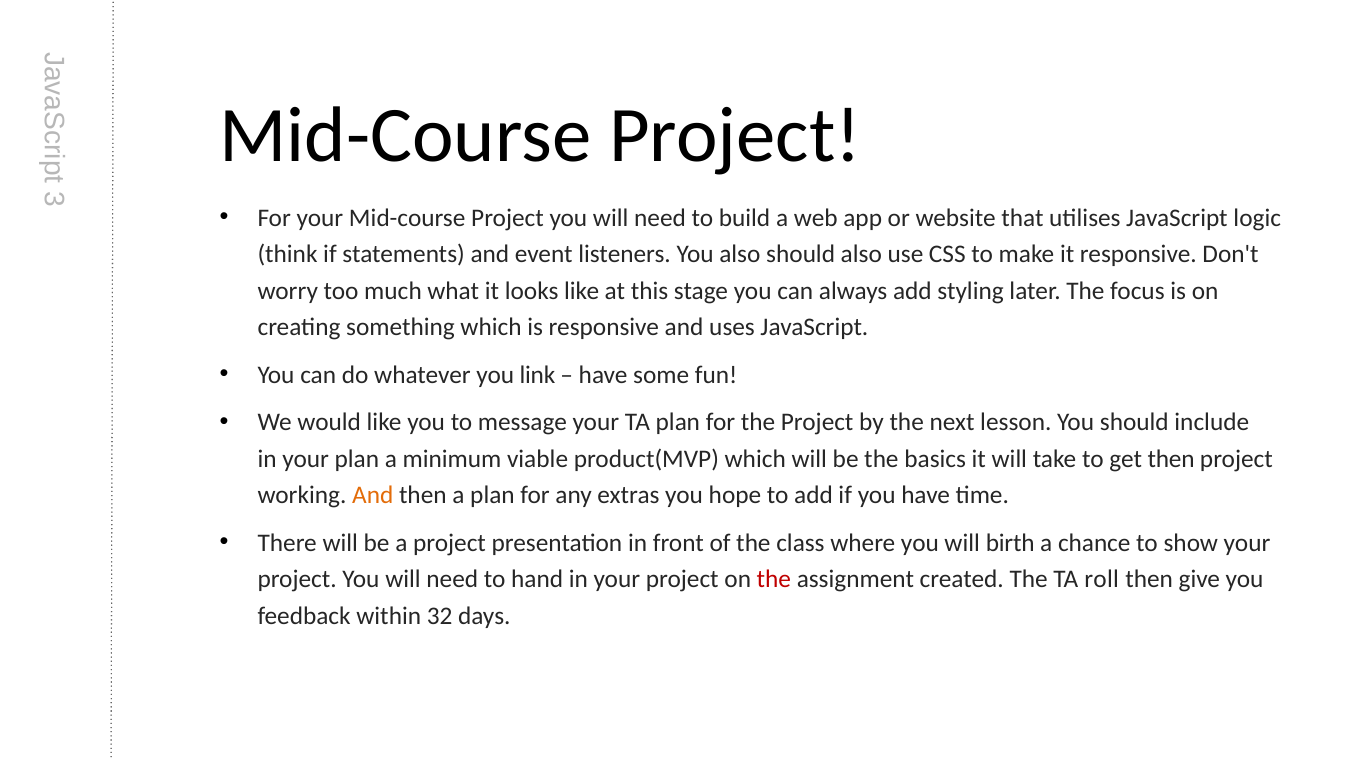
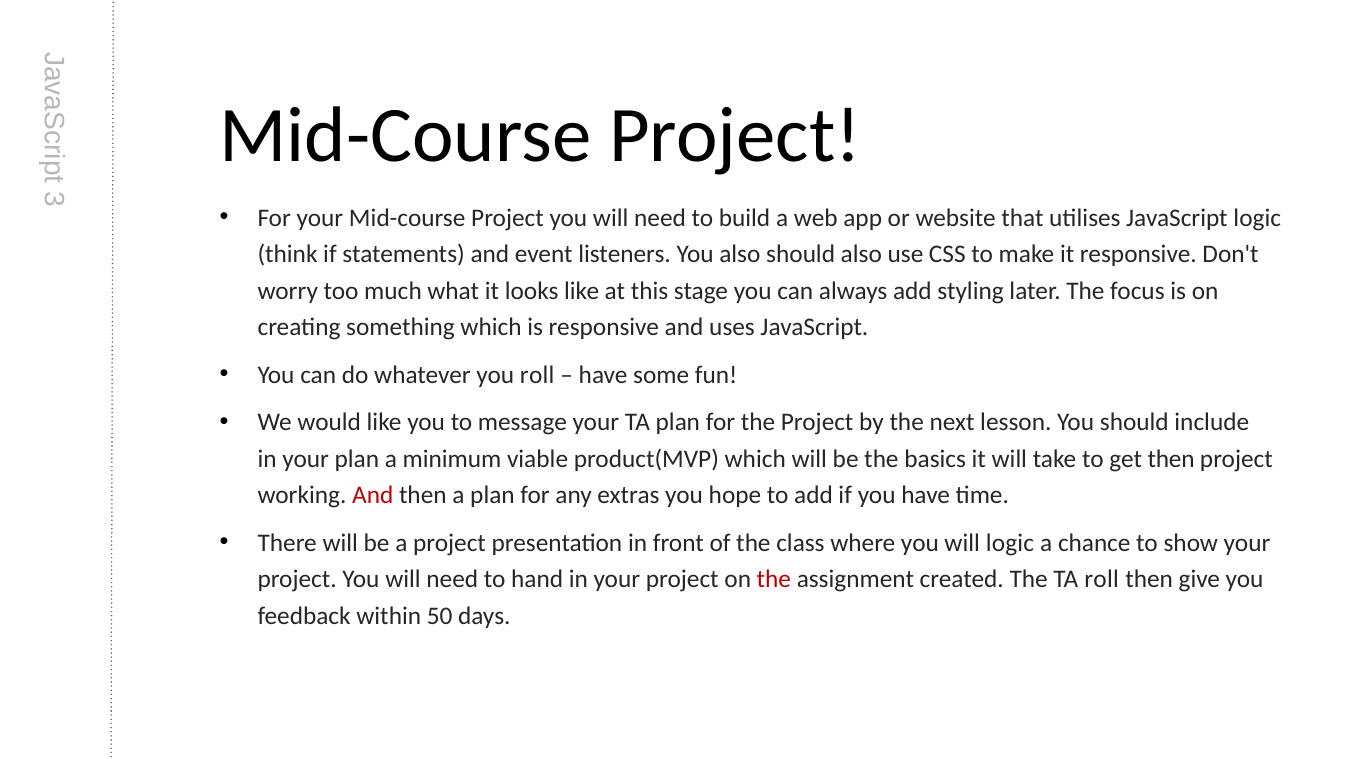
you link: link -> roll (537, 375)
And colour: orange -> red (373, 496)
will birth: birth -> logic (1010, 543)
32: 32 -> 50 (440, 616)
